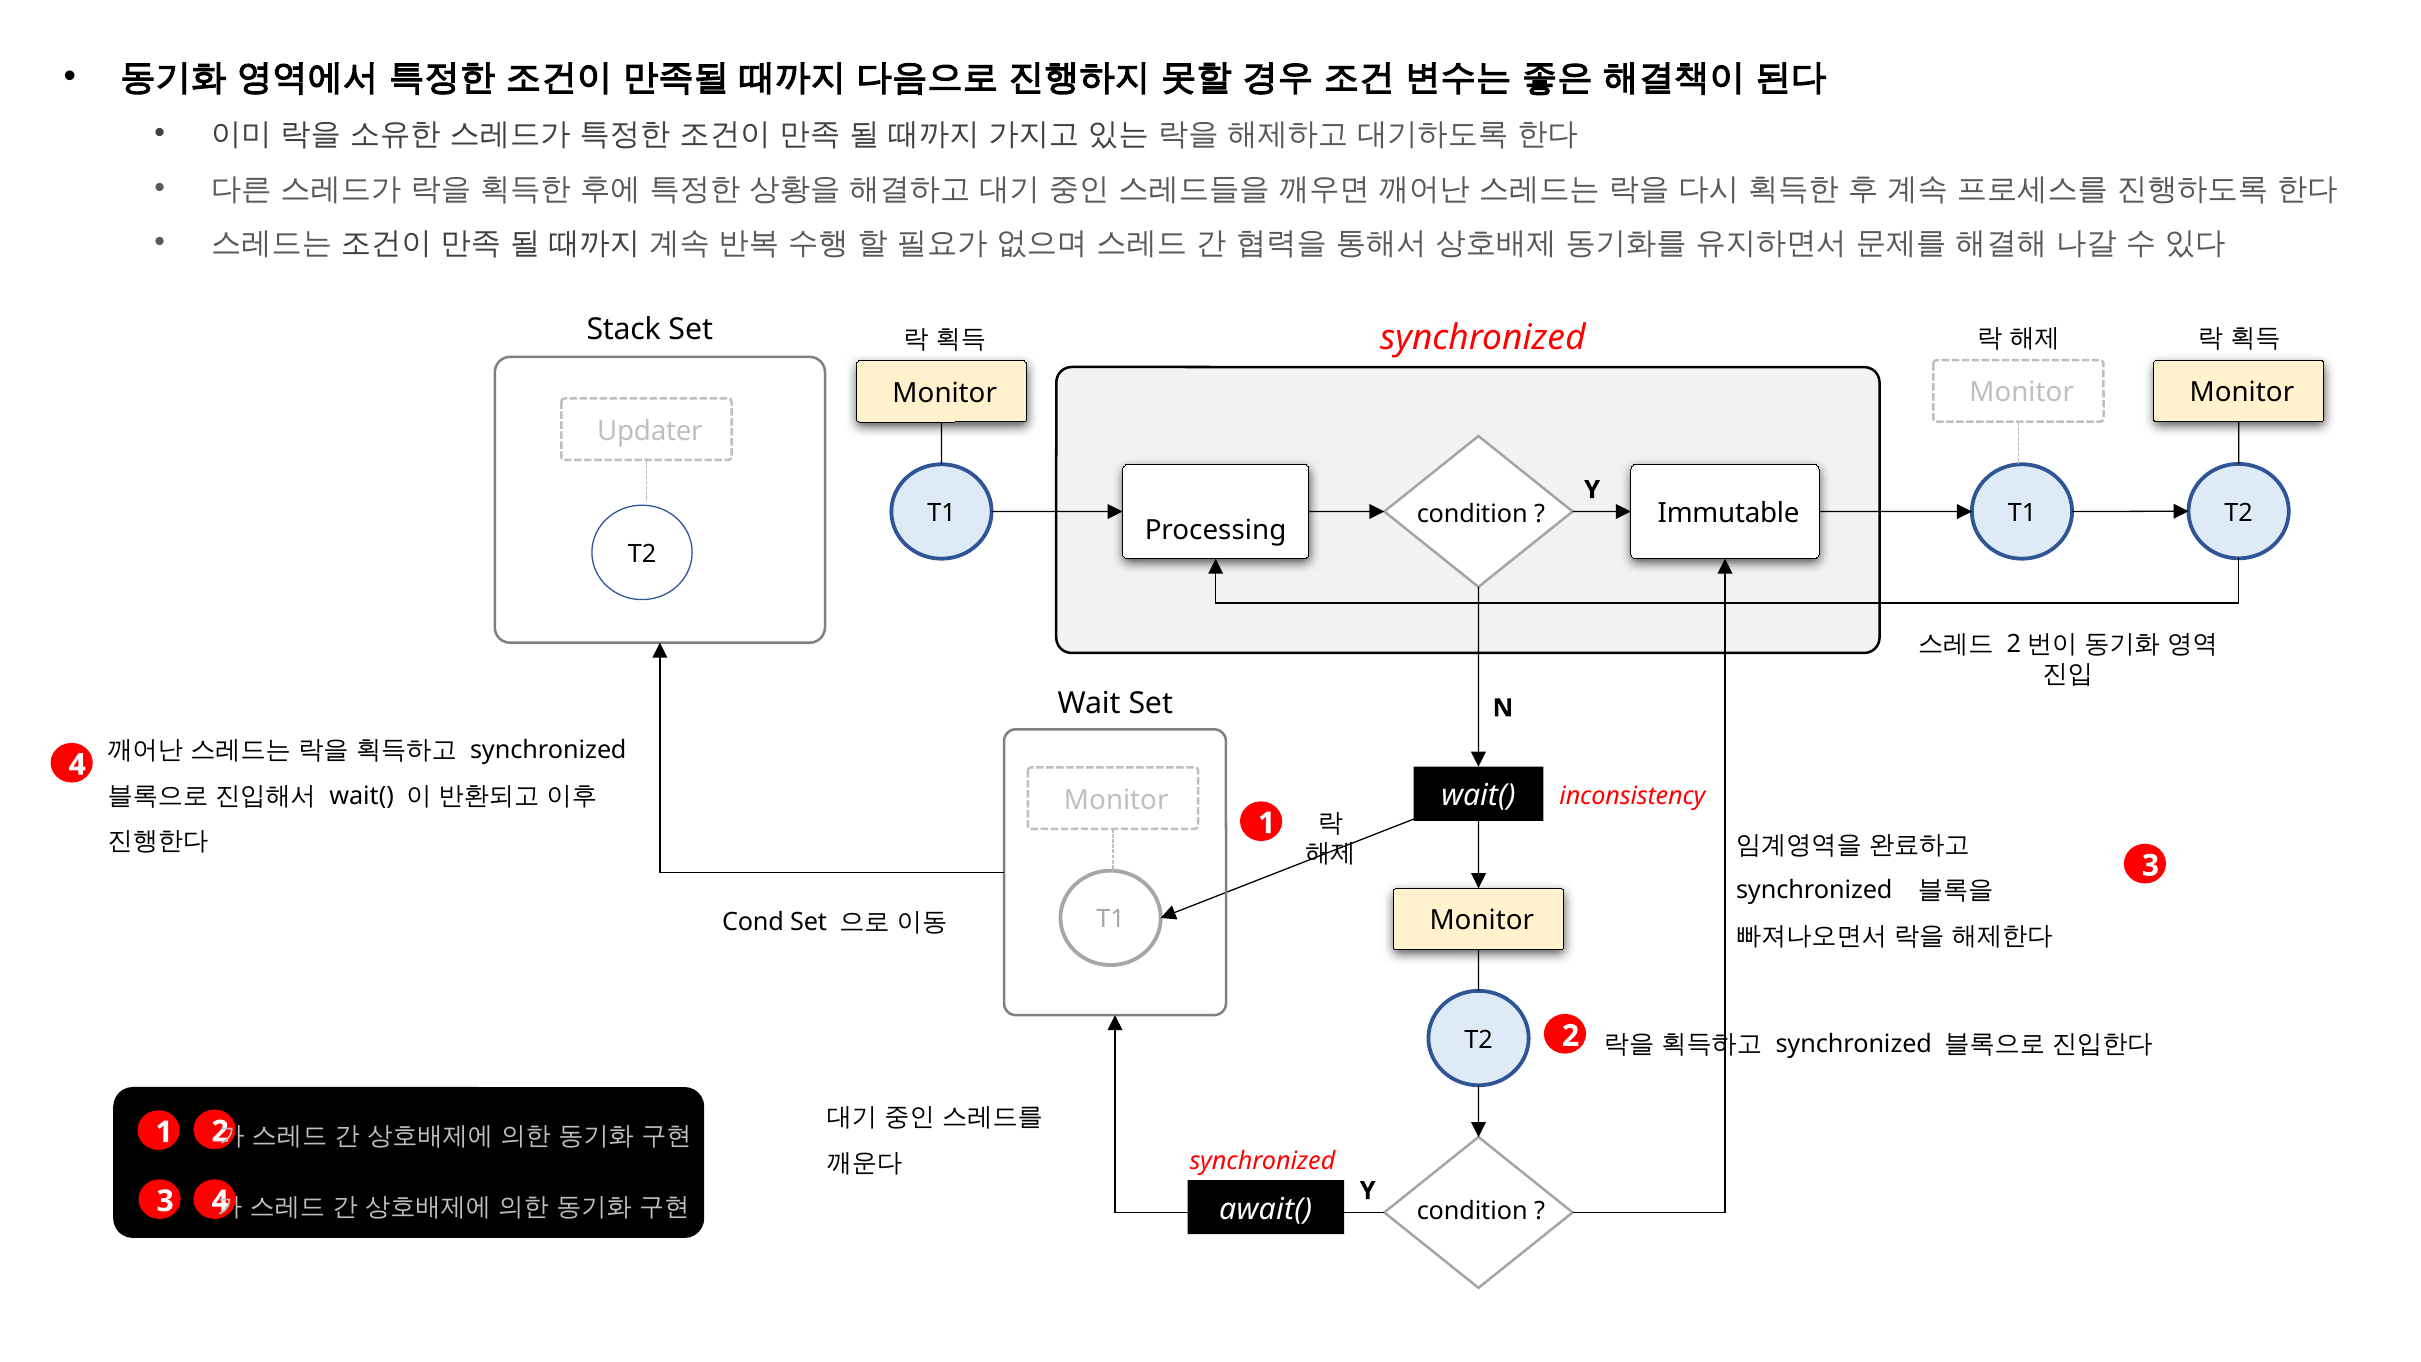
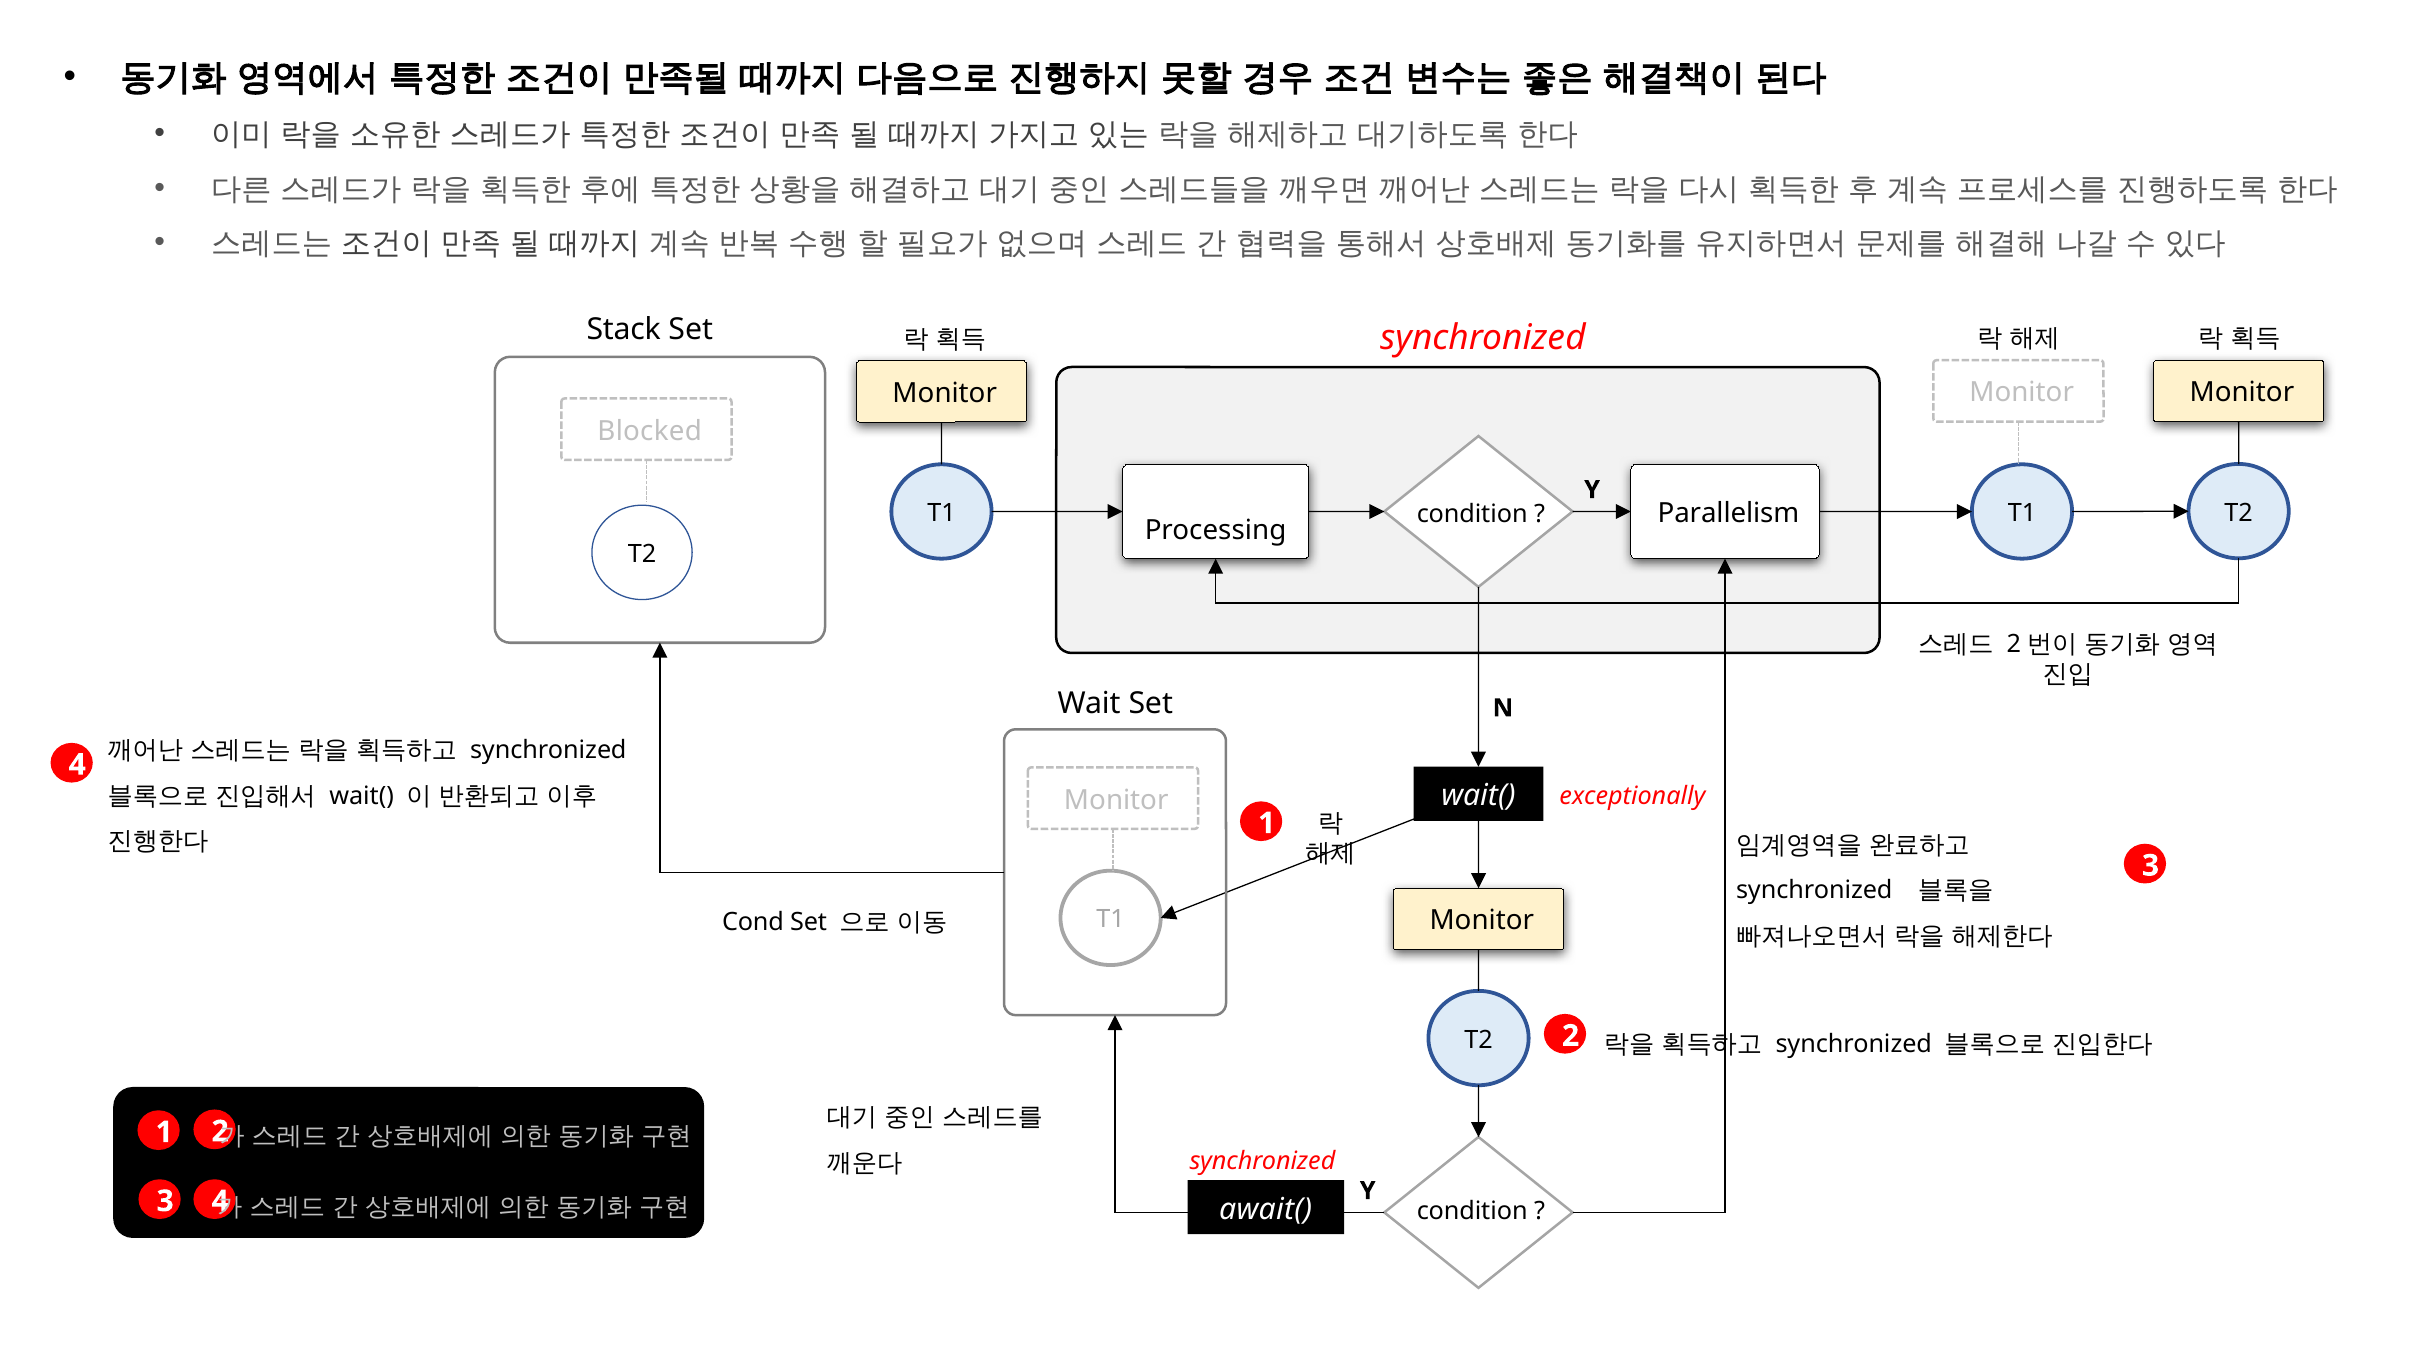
Updater: Updater -> Blocked (650, 431)
Immutable: Immutable -> Parallelism (1728, 513)
inconsistency: inconsistency -> exceptionally (1632, 796)
